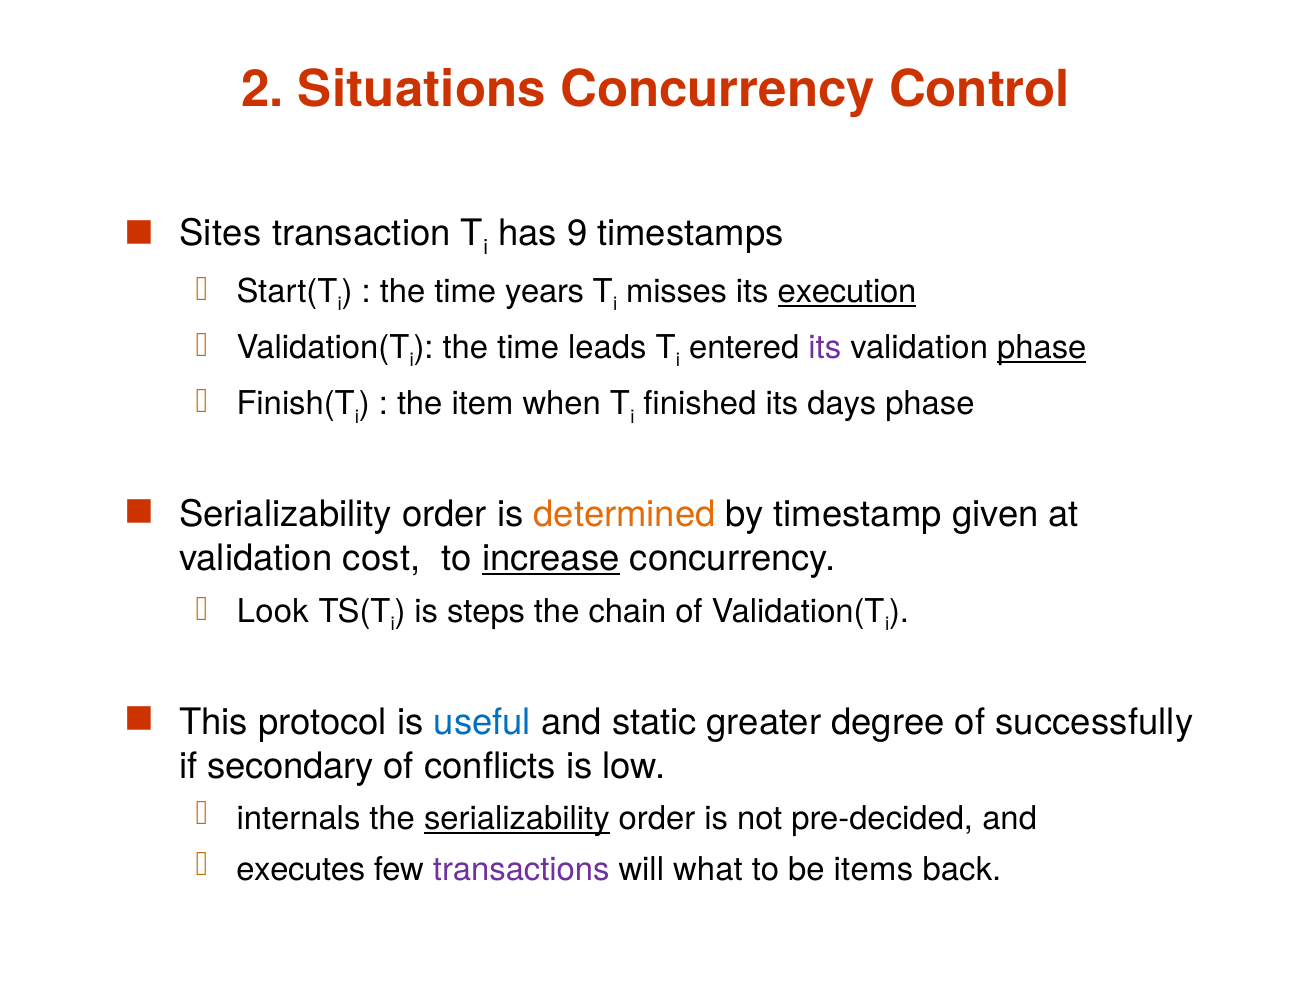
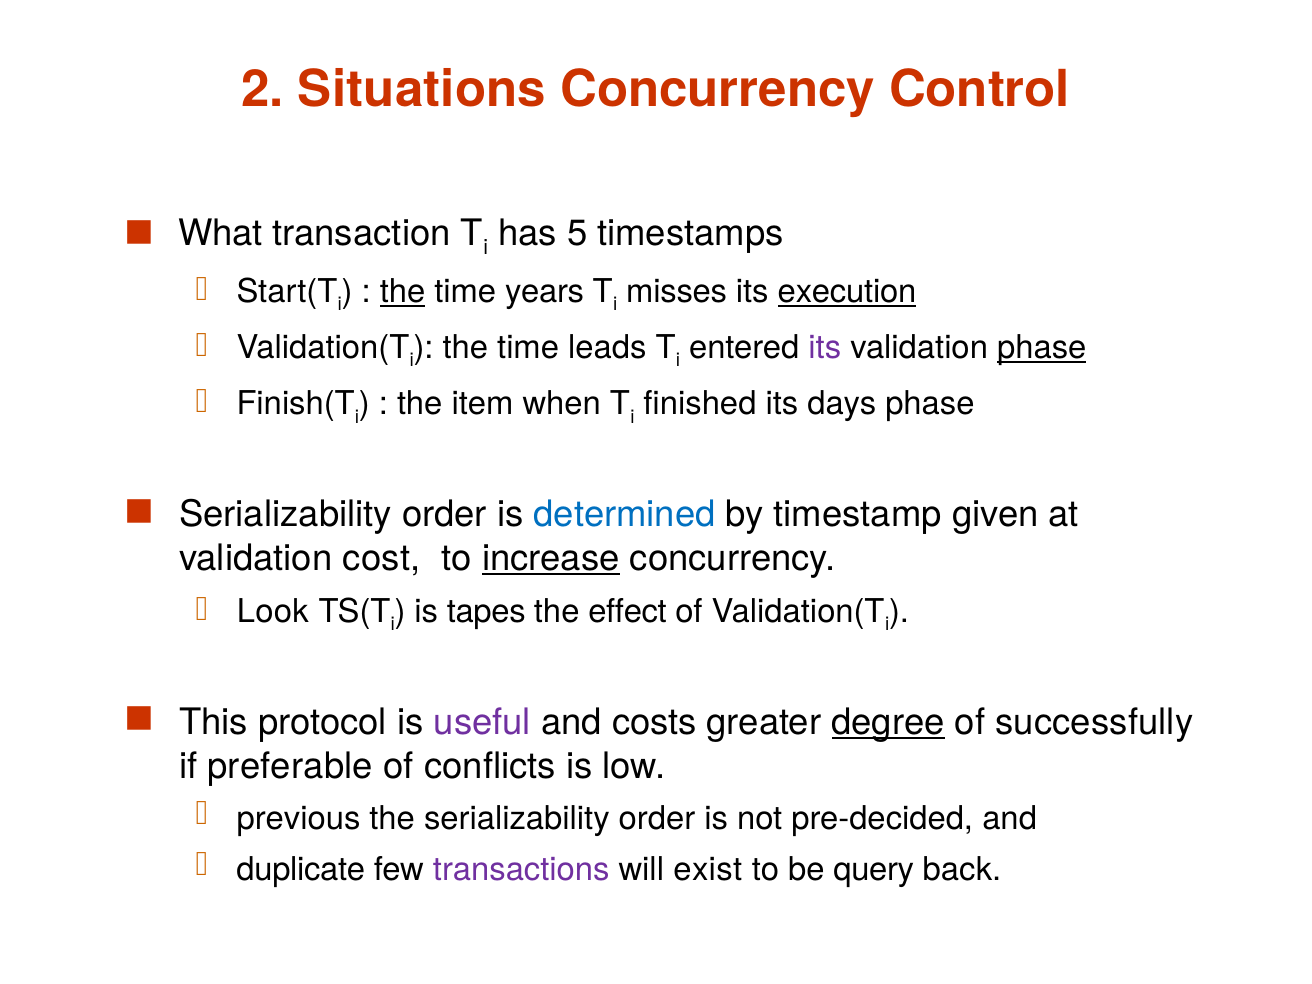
Sites: Sites -> What (221, 233)
9: 9 -> 5 (577, 233)
the underline: none -> present (403, 292)
determined colour: orange -> blue (625, 515)
steps: steps -> tapes (486, 611)
chain: chain -> effect (628, 611)
useful colour: blue -> purple (482, 722)
static: static -> costs (654, 722)
degree underline: none -> present (888, 722)
secondary: secondary -> preferable (290, 766)
internals: internals -> previous (298, 819)
serializability underline: present -> none (517, 819)
executes: executes -> duplicate (301, 870)
what: what -> exist (708, 870)
items: items -> query (874, 870)
